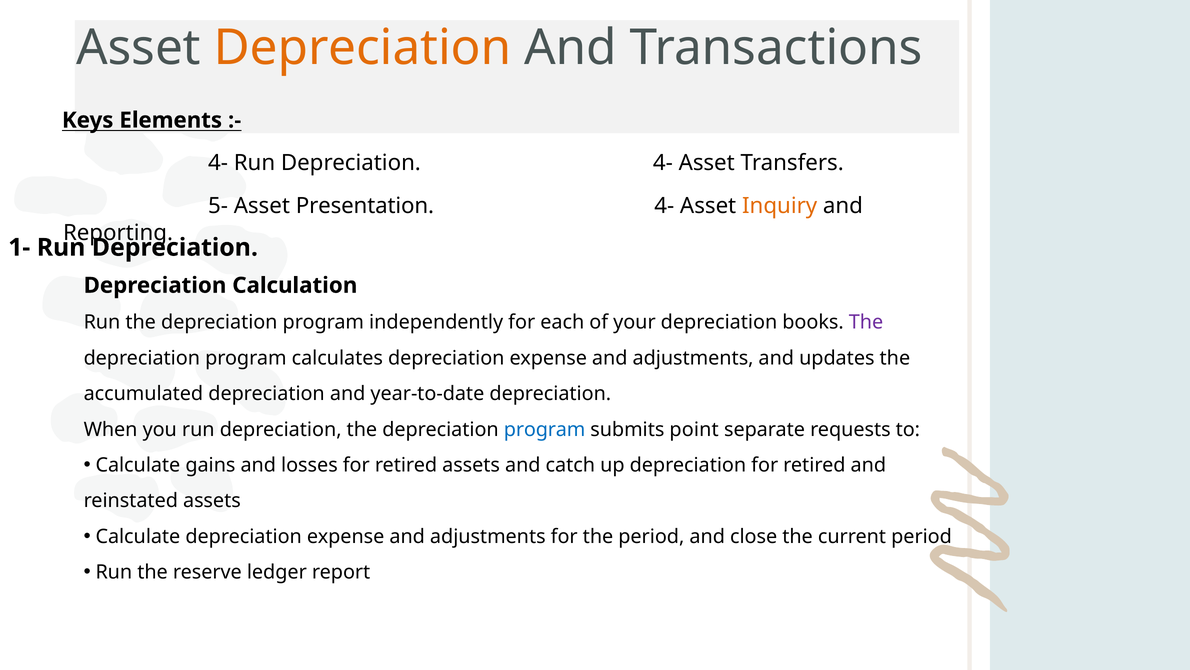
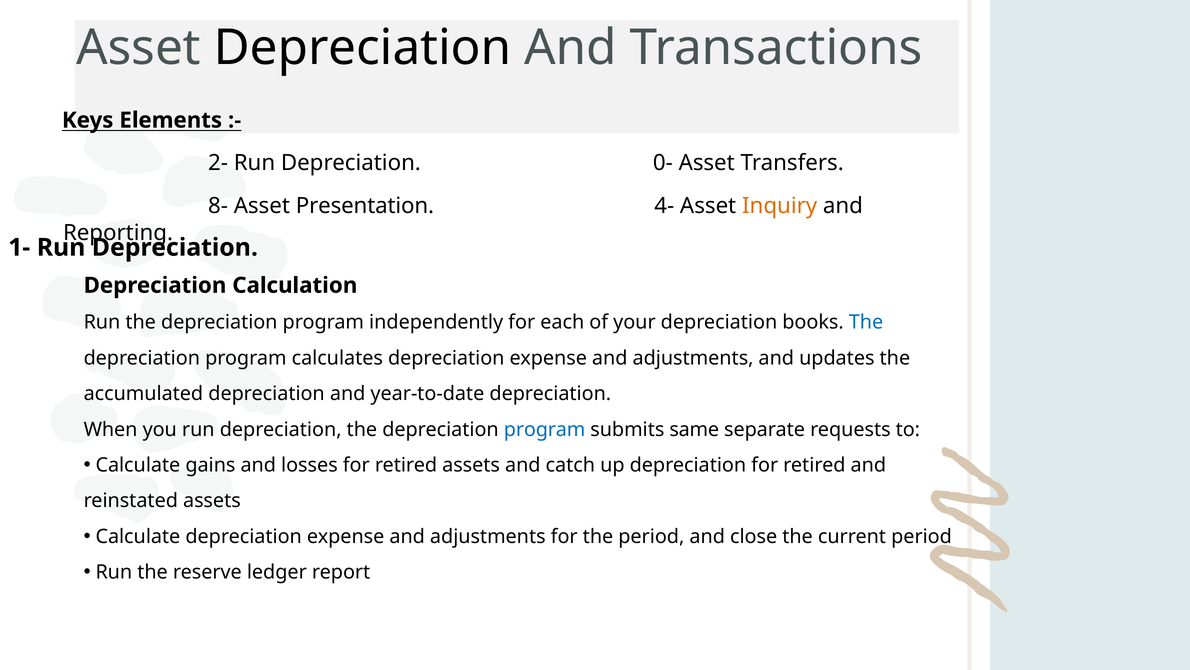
Depreciation colour: orange -> black (363, 48)
4-: 4- -> 2- (218, 163)
Depreciation 4-: 4- -> 0- (663, 163)
5-: 5- -> 8- (218, 206)
The colour: purple -> blue (866, 322)
point: point -> same (694, 429)
